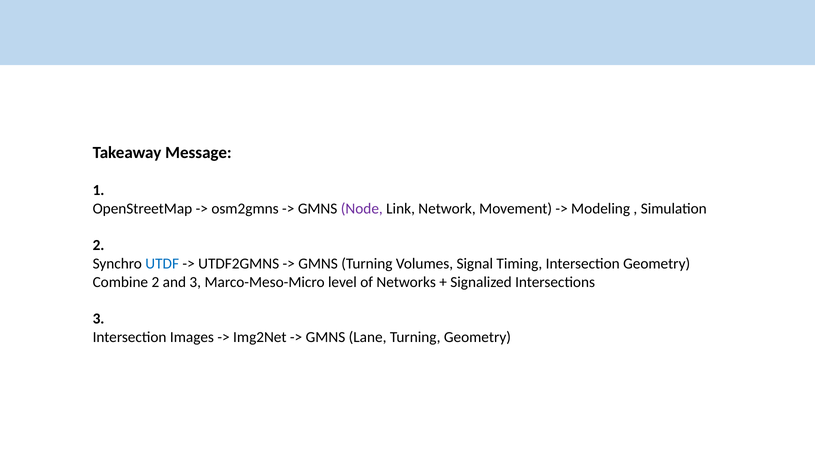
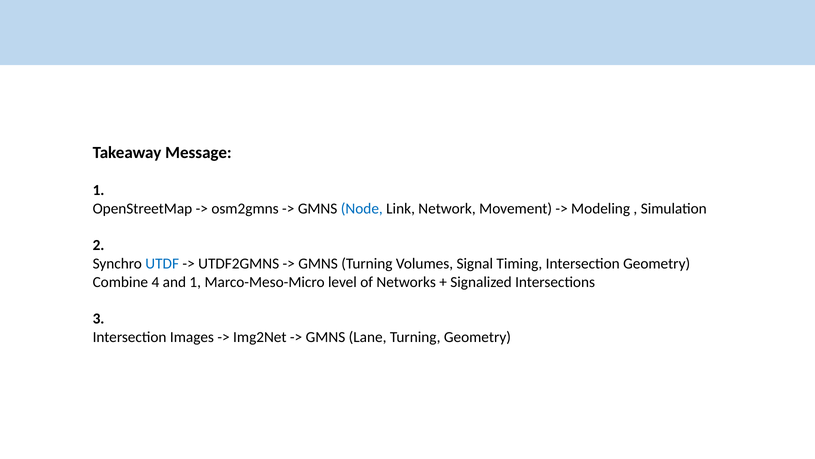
Node colour: purple -> blue (362, 208)
Combine 2: 2 -> 4 (155, 282)
and 3: 3 -> 1 (195, 282)
